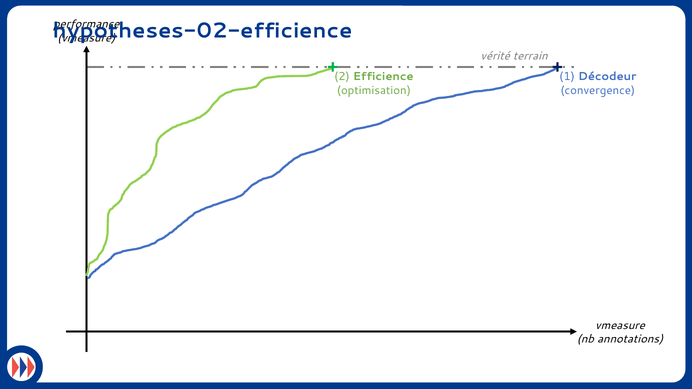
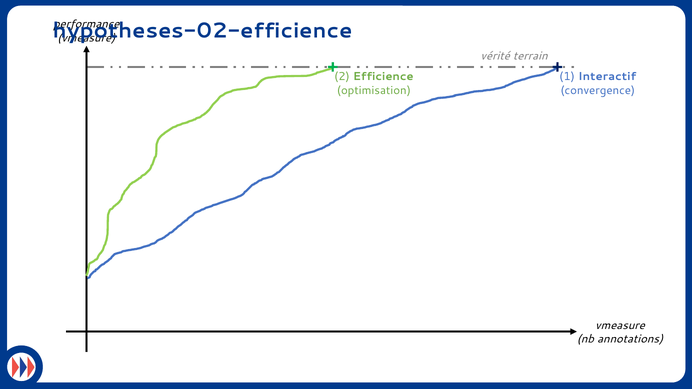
Décodeur: Décodeur -> Interactif (607, 77)
